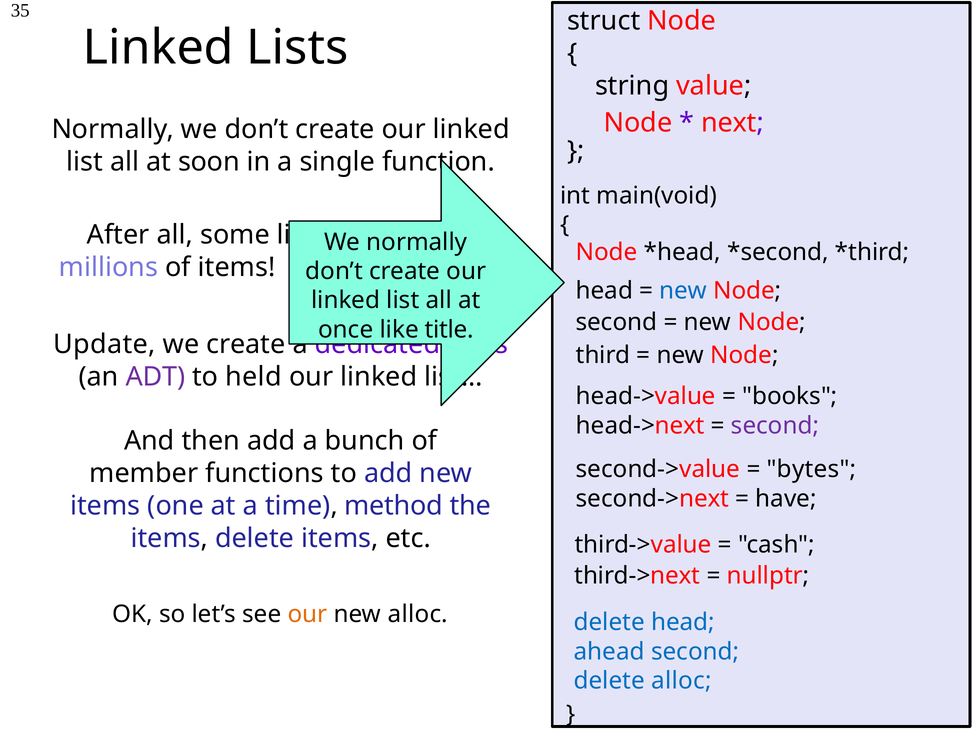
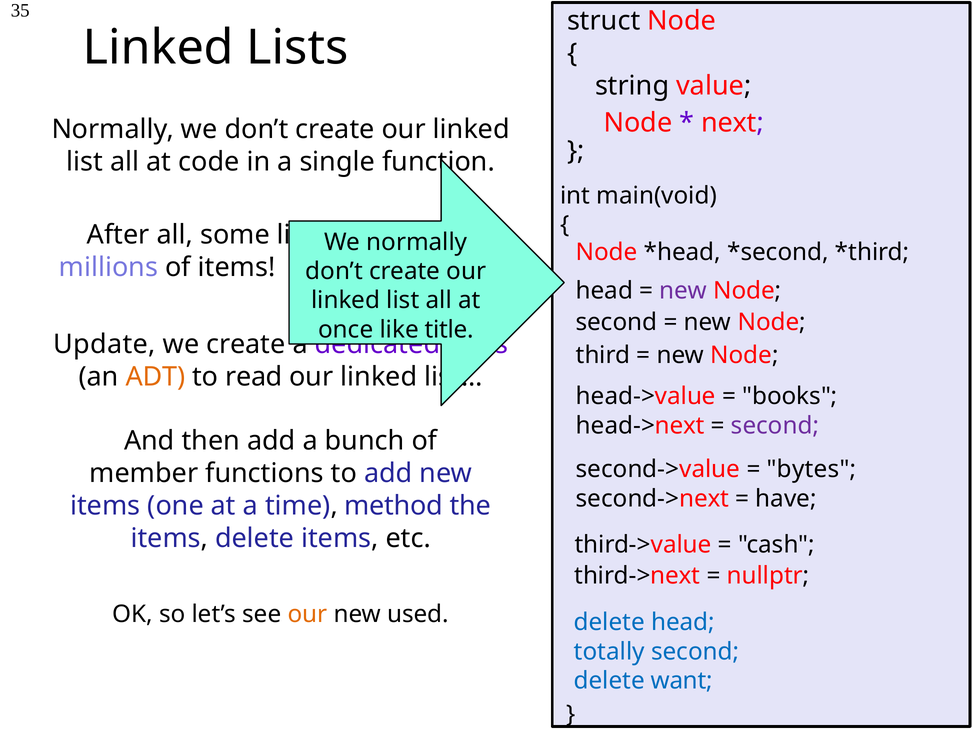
soon: soon -> code (209, 162)
new colour: blue -> purple (683, 291)
ADT colour: purple -> orange (156, 377)
held: held -> read (254, 377)
new alloc: alloc -> used (418, 614)
ahead: ahead -> totally (609, 652)
delete alloc: alloc -> want (682, 681)
